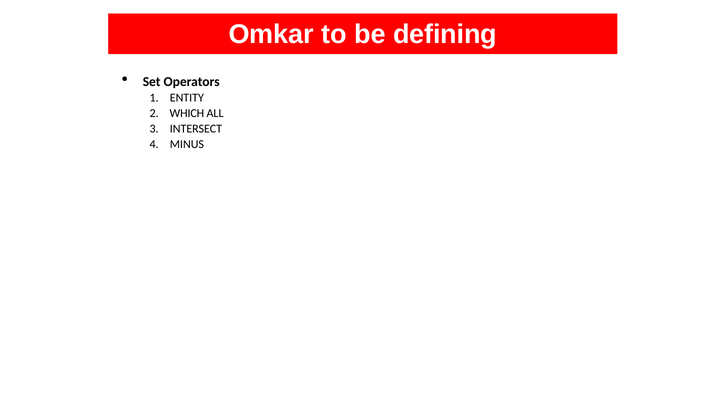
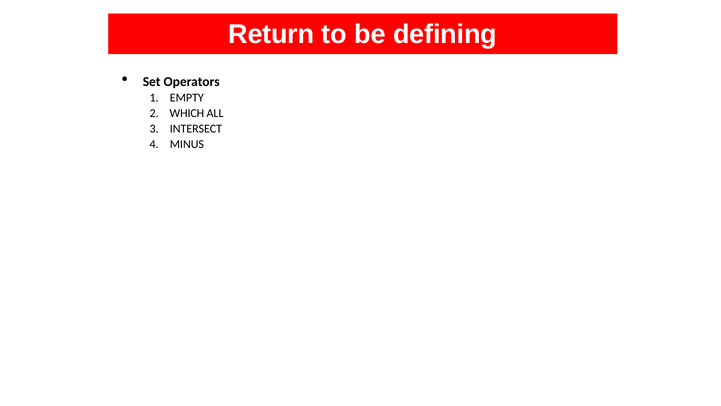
Omkar: Omkar -> Return (271, 34)
ENTITY: ENTITY -> EMPTY (187, 98)
